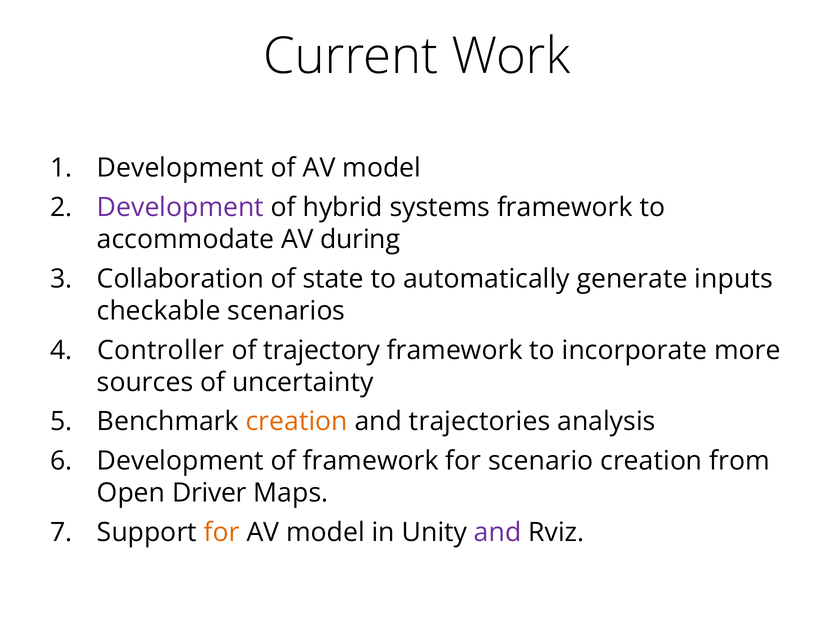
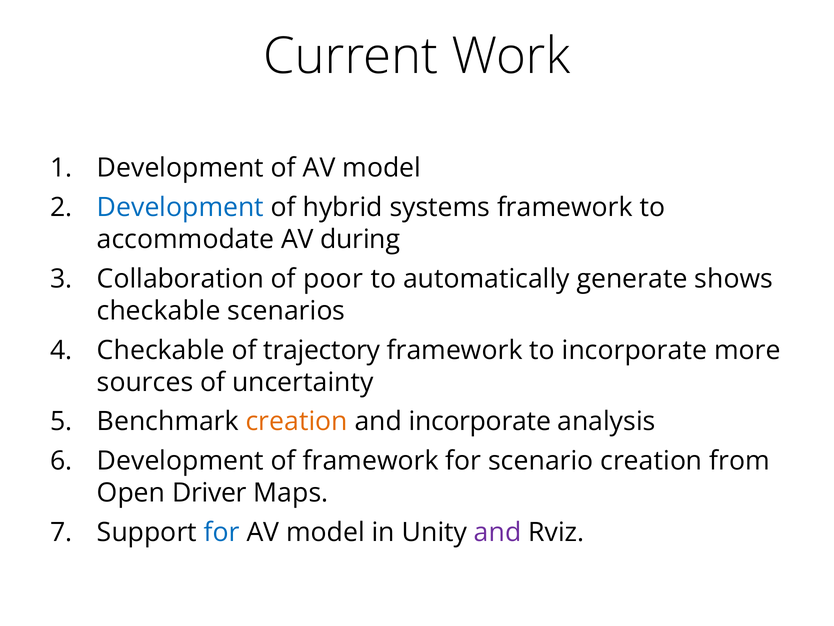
Development colour: purple -> blue (180, 207)
state: state -> poor (333, 279)
inputs: inputs -> shows (734, 279)
Controller: Controller -> Checkable (161, 350)
and trajectories: trajectories -> incorporate (480, 421)
for colour: orange -> blue (222, 532)
